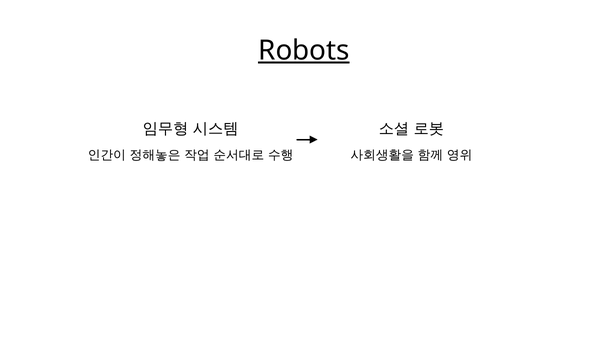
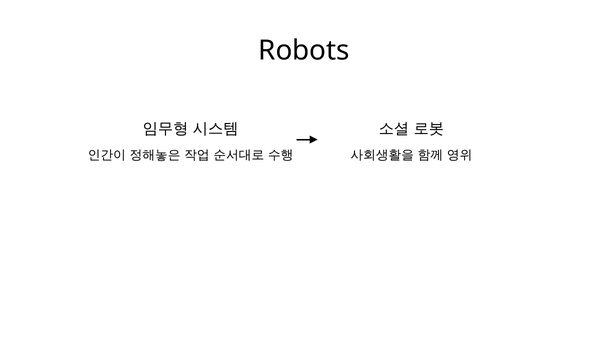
Robots underline: present -> none (304, 50)
